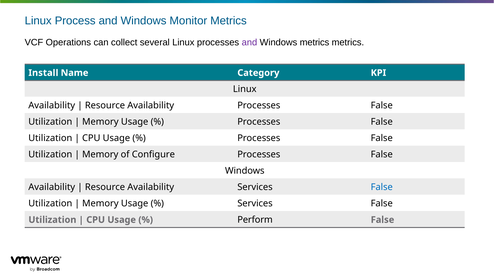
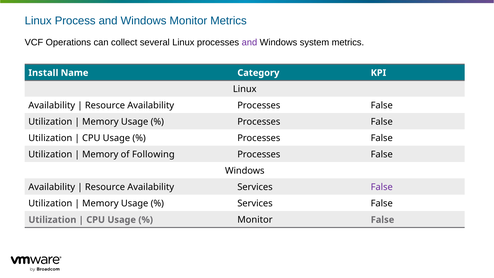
Windows metrics: metrics -> system (314, 42)
Configure: Configure -> Following (153, 154)
False colour: blue -> purple (382, 187)
Perform: Perform -> Monitor (255, 220)
